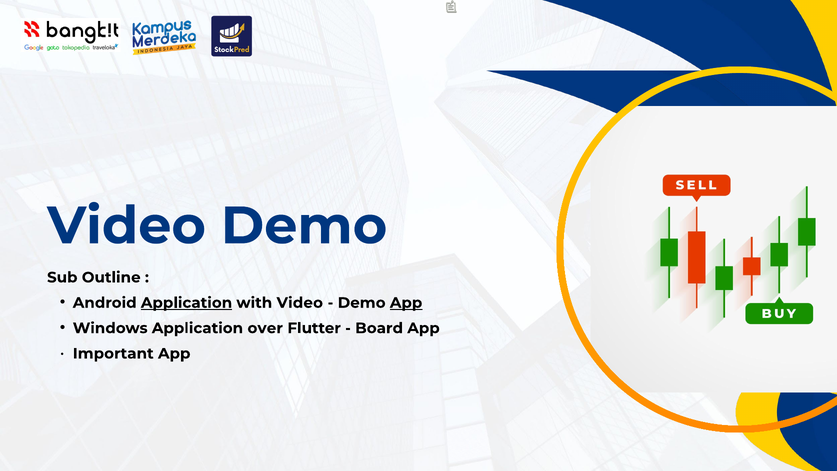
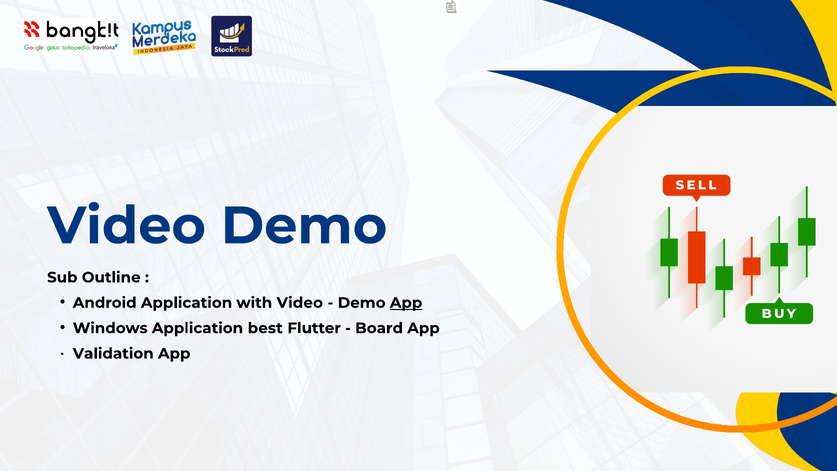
Application underline: present -> none (187, 303)
over: over -> best (265, 328)
Important: Important -> Validation (113, 353)
